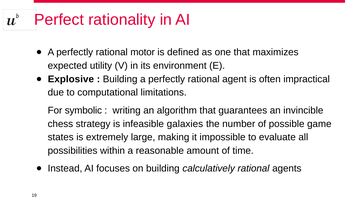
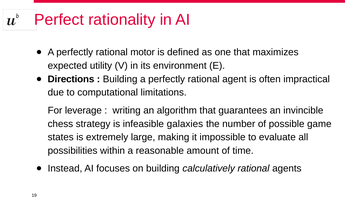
Explosive: Explosive -> Directions (71, 79)
symbolic: symbolic -> leverage (83, 110)
